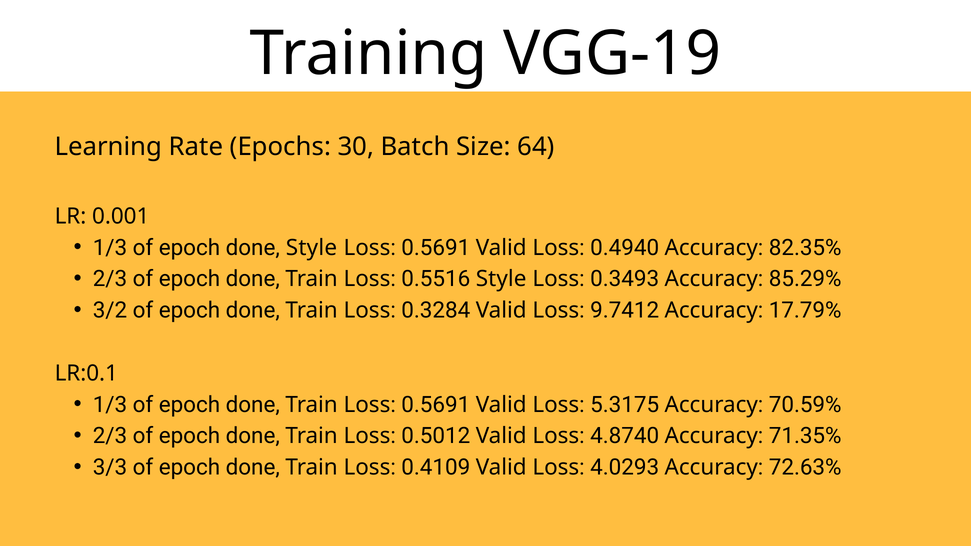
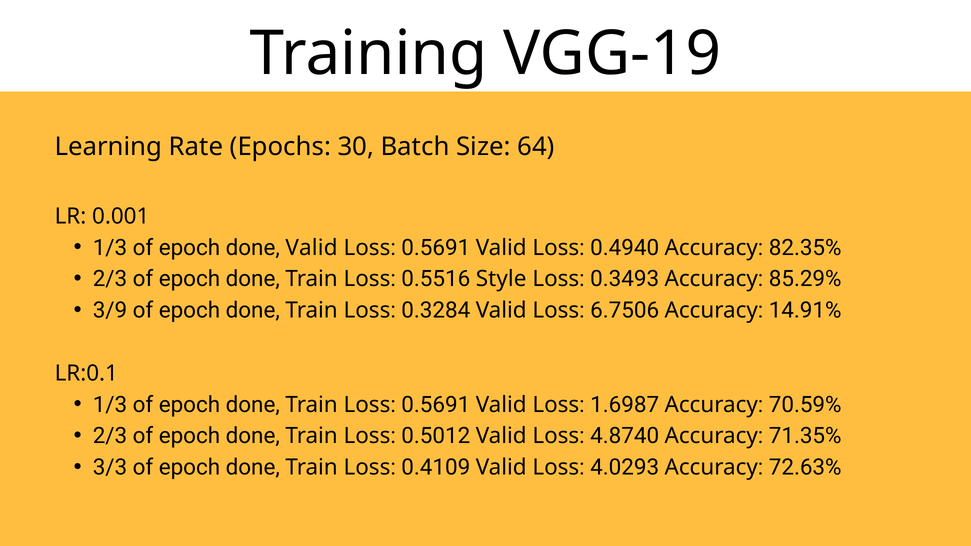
done Style: Style -> Valid (312, 248)
3/2: 3/2 -> 3/9 (110, 311)
9.7412: 9.7412 -> 6.7506 (625, 311)
17.79%: 17.79% -> 14.91% (805, 311)
5.3175: 5.3175 -> 1.6987 (625, 405)
